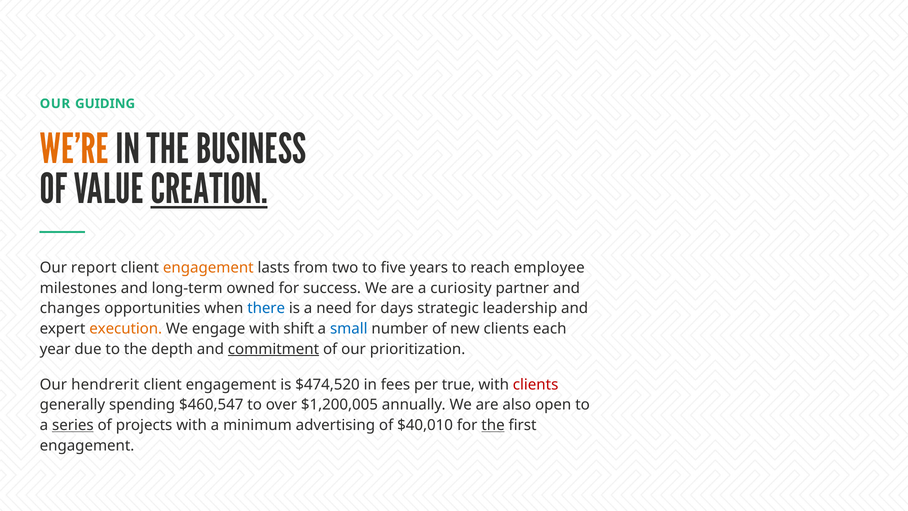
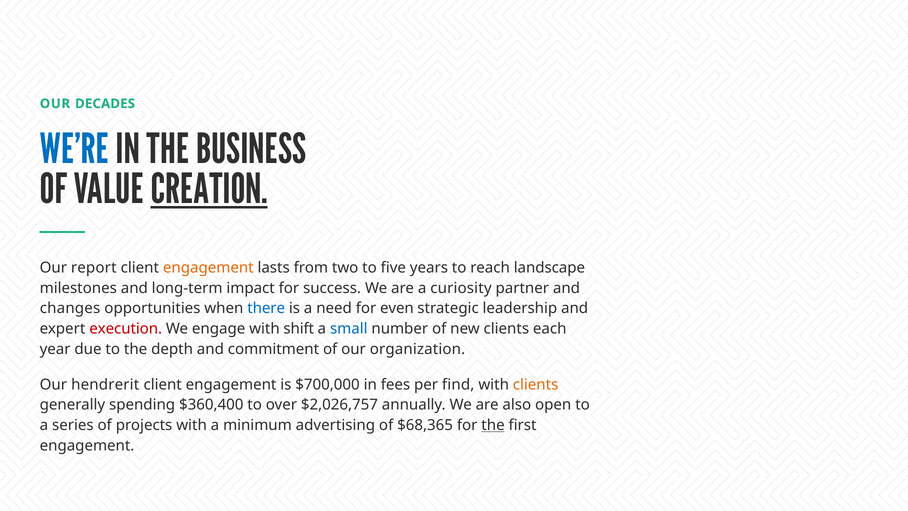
GUIDING: GUIDING -> DECADES (105, 104)
WE’RE colour: orange -> blue (75, 150)
employee: employee -> landscape (549, 268)
owned: owned -> impact (251, 288)
days: days -> even (397, 308)
execution colour: orange -> red (126, 329)
commitment underline: present -> none (273, 349)
prioritization: prioritization -> organization (418, 349)
$474,520: $474,520 -> $700,000 (328, 384)
true: true -> find (458, 384)
clients colour: red -> orange (536, 384)
$460,547: $460,547 -> $360,400 (211, 405)
$1,200,005: $1,200,005 -> $2,026,757 (339, 405)
series underline: present -> none (73, 425)
$40,010: $40,010 -> $68,365 (425, 425)
